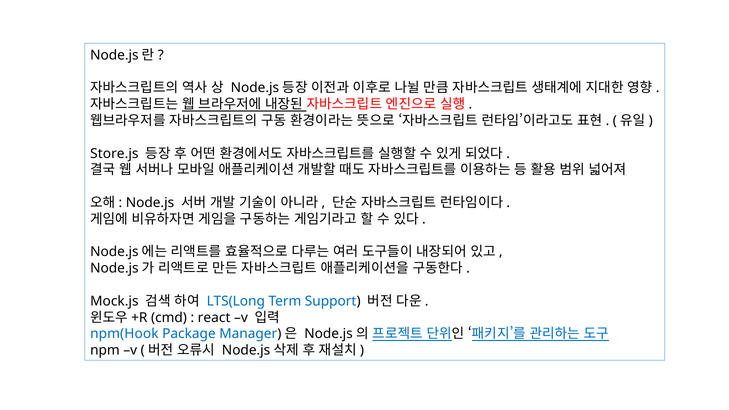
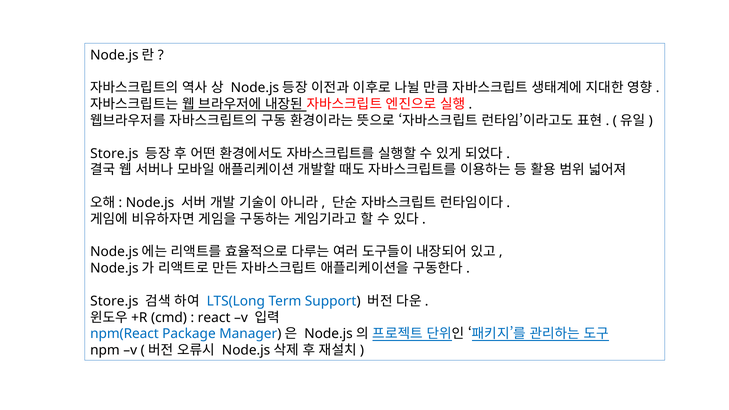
Mock.js: Mock.js -> Store.js (114, 301)
npm(Hook: npm(Hook -> npm(React (124, 334)
